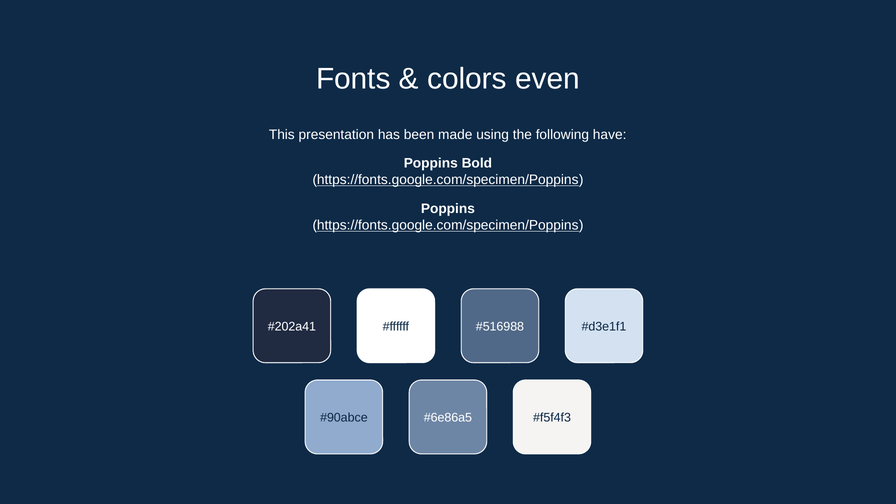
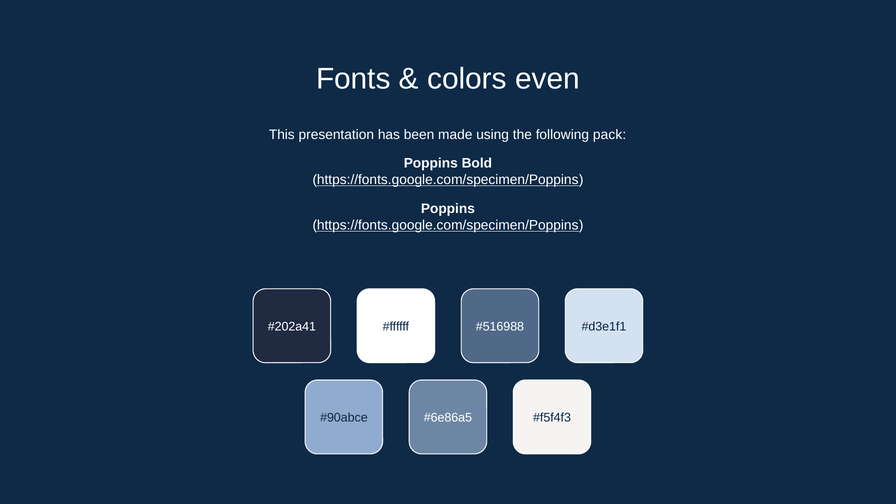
have: have -> pack (610, 135)
